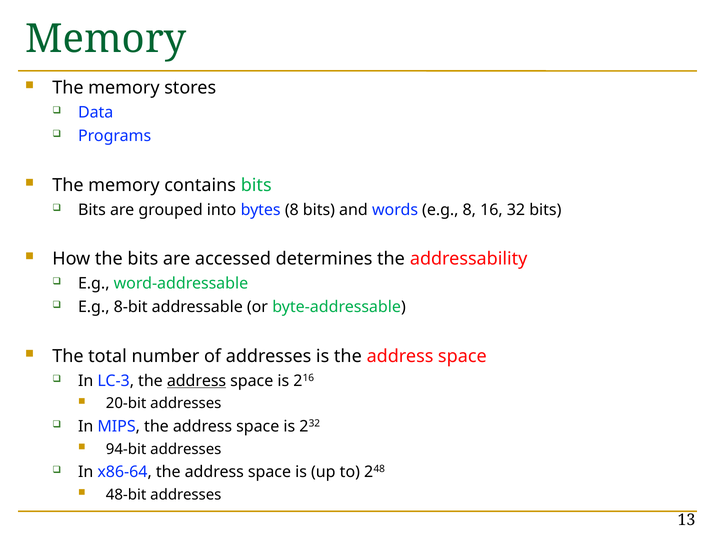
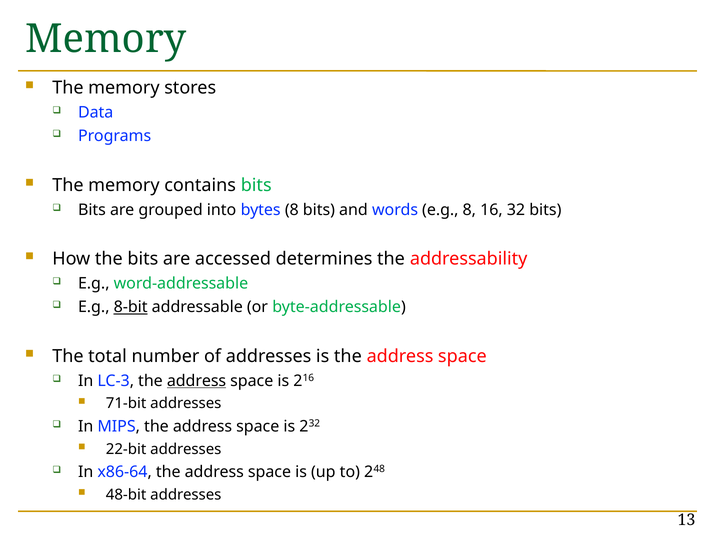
8-bit underline: none -> present (131, 307)
20-bit: 20-bit -> 71-bit (126, 403)
94-bit: 94-bit -> 22-bit (126, 449)
